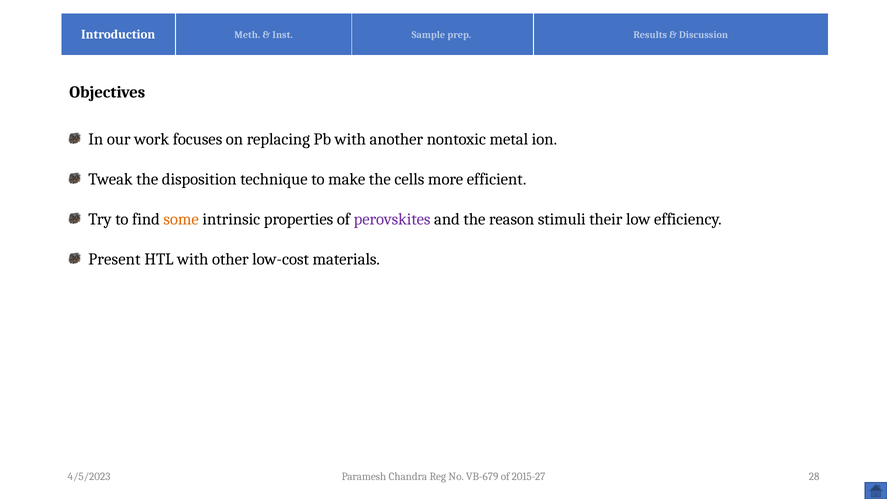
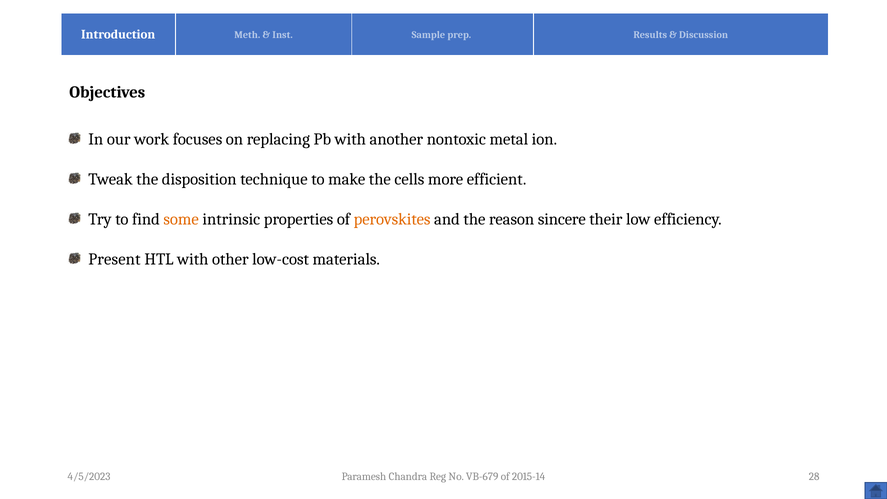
perovskites colour: purple -> orange (392, 219)
stimuli: stimuli -> sincere (562, 219)
2015-27: 2015-27 -> 2015-14 (529, 476)
